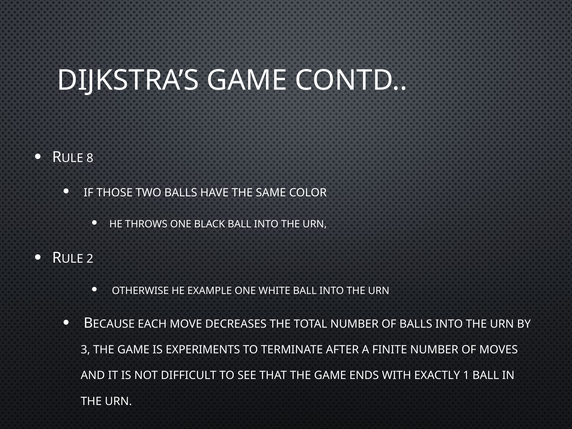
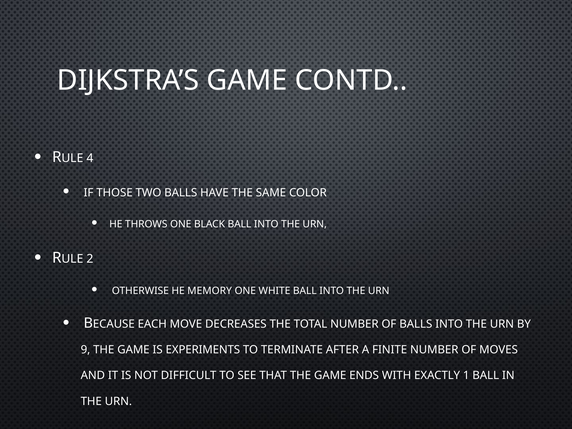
8: 8 -> 4 (90, 158)
EXAMPLE: EXAMPLE -> MEMORY (210, 291)
3: 3 -> 9 (86, 350)
